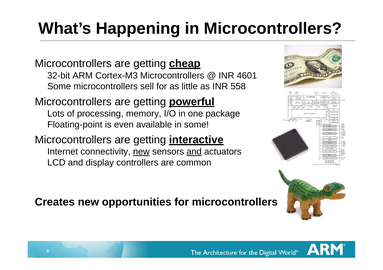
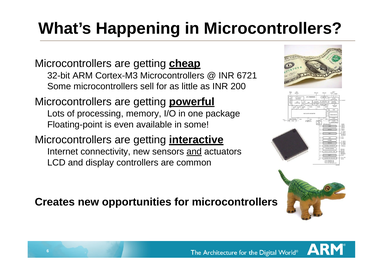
4601: 4601 -> 6721 (247, 76)
558: 558 -> 200 (238, 87)
new underline: present -> none (141, 152)
